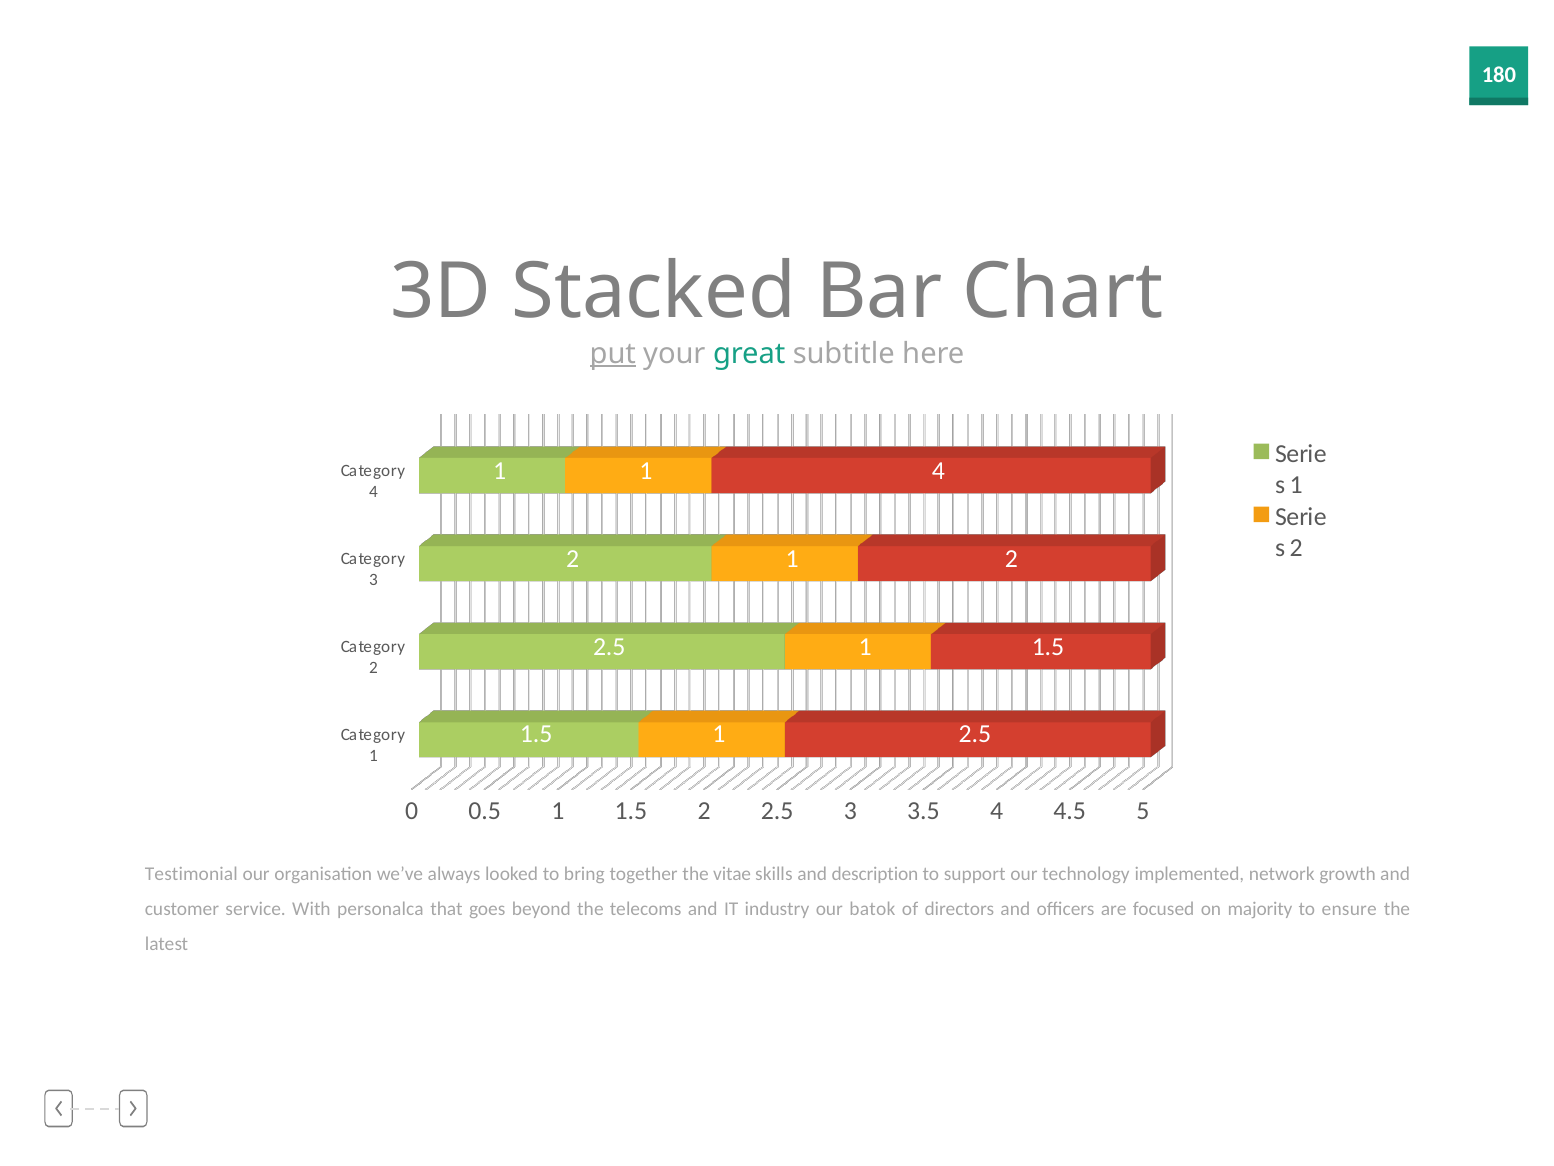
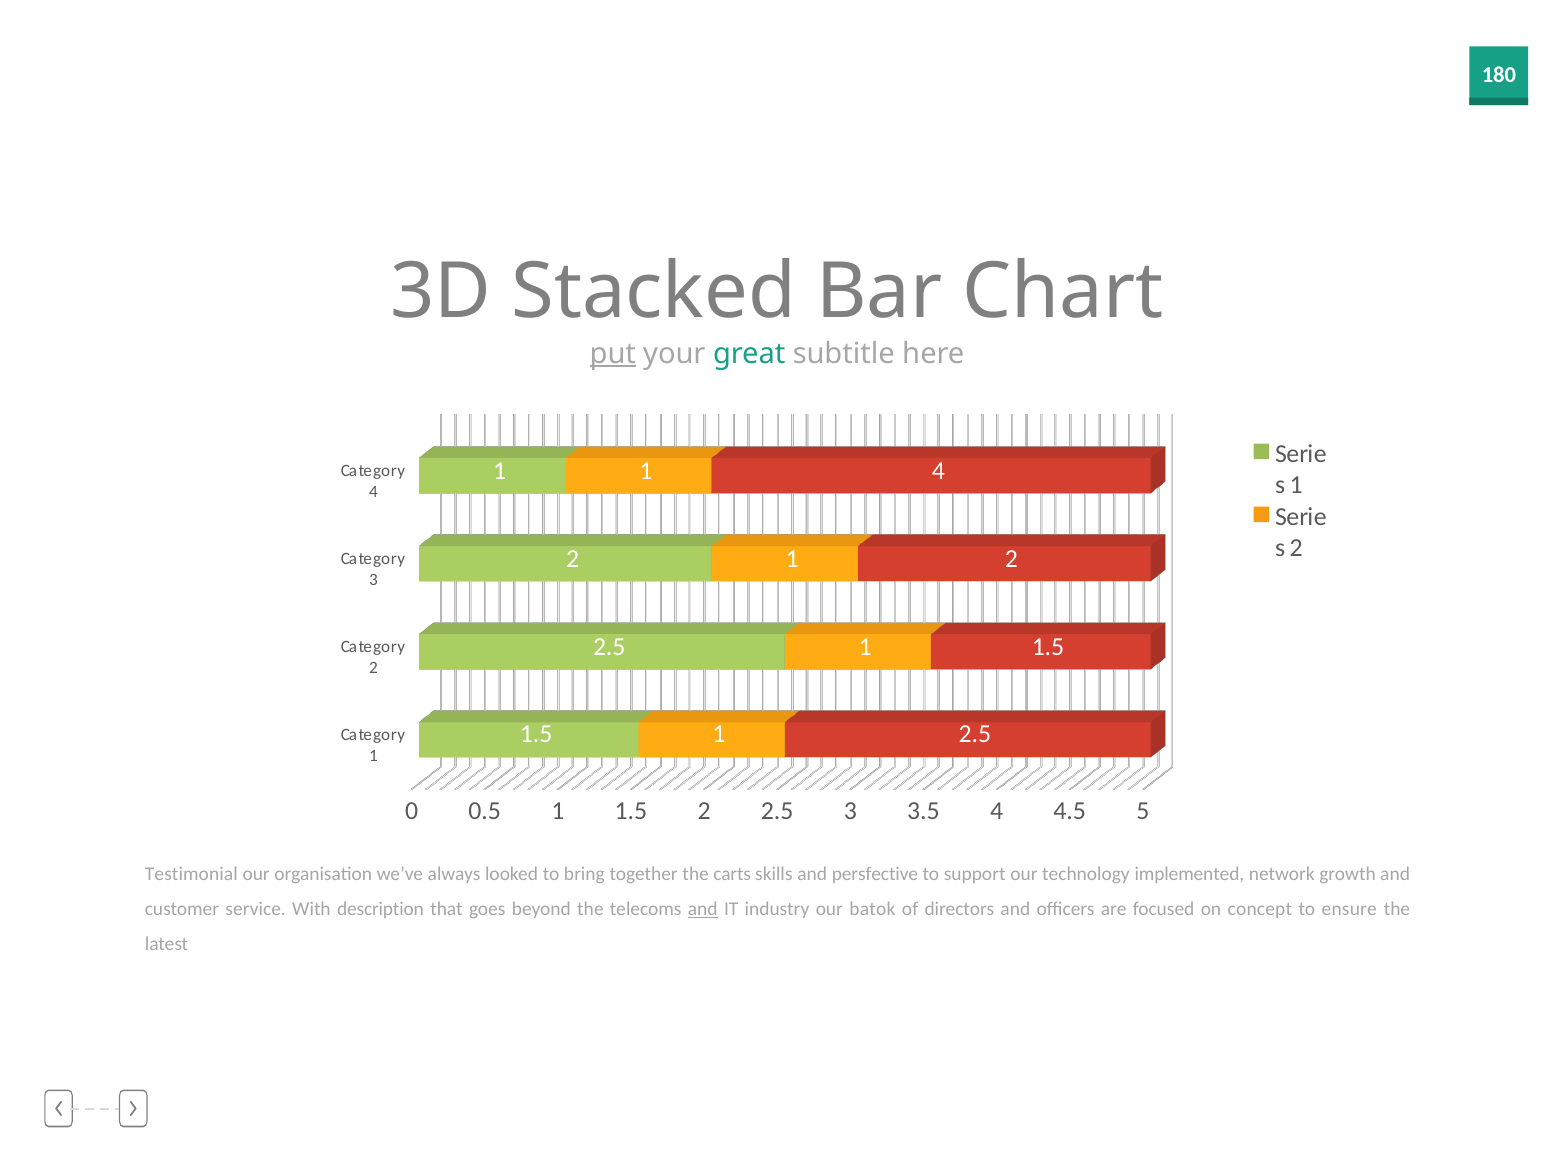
vitae: vitae -> carts (732, 874)
description: description -> persfective (875, 874)
personalca: personalca -> description (380, 909)
and underline: none -> present (703, 909)
majority: majority -> concept (1260, 909)
